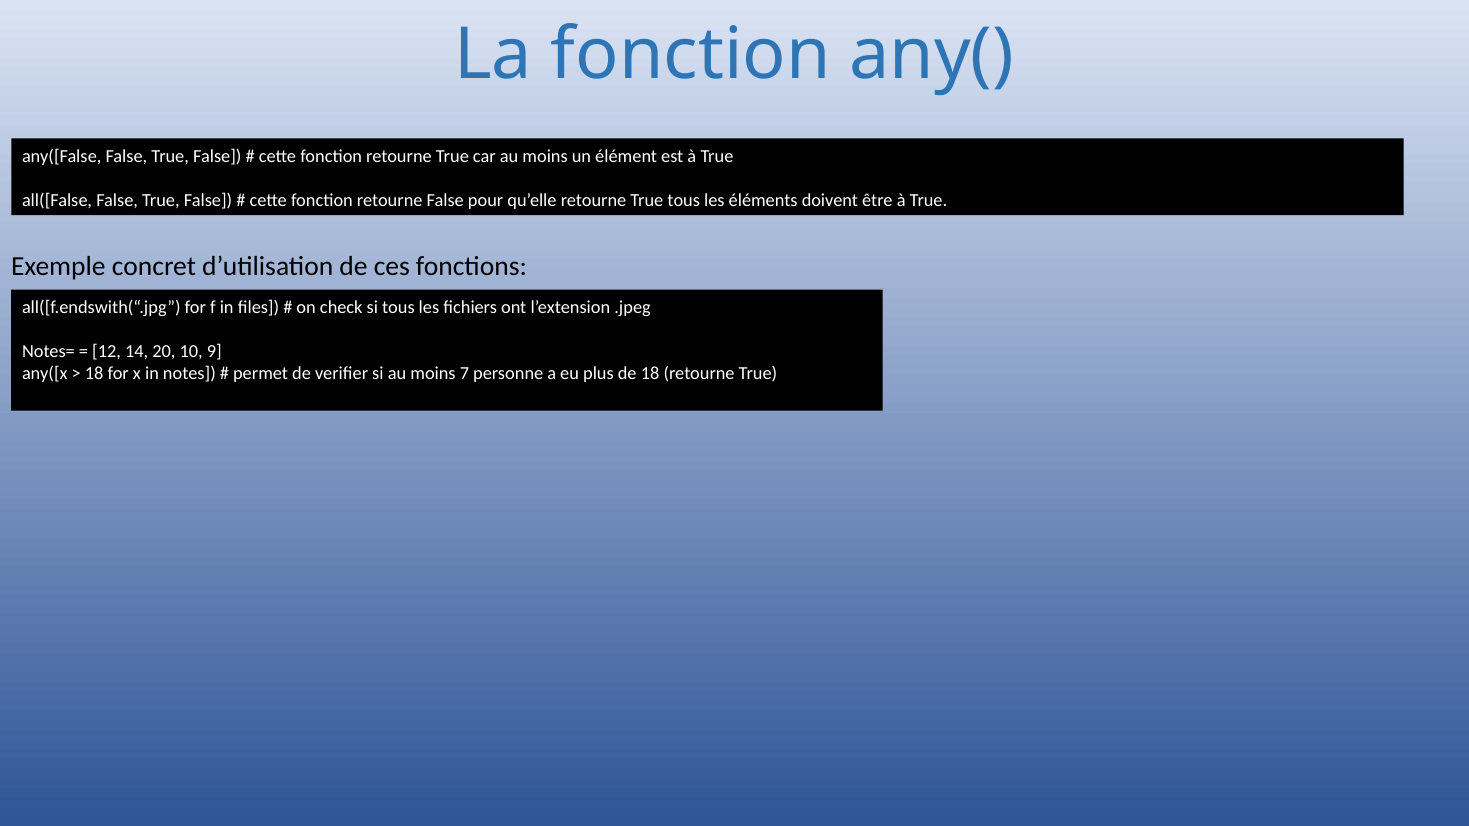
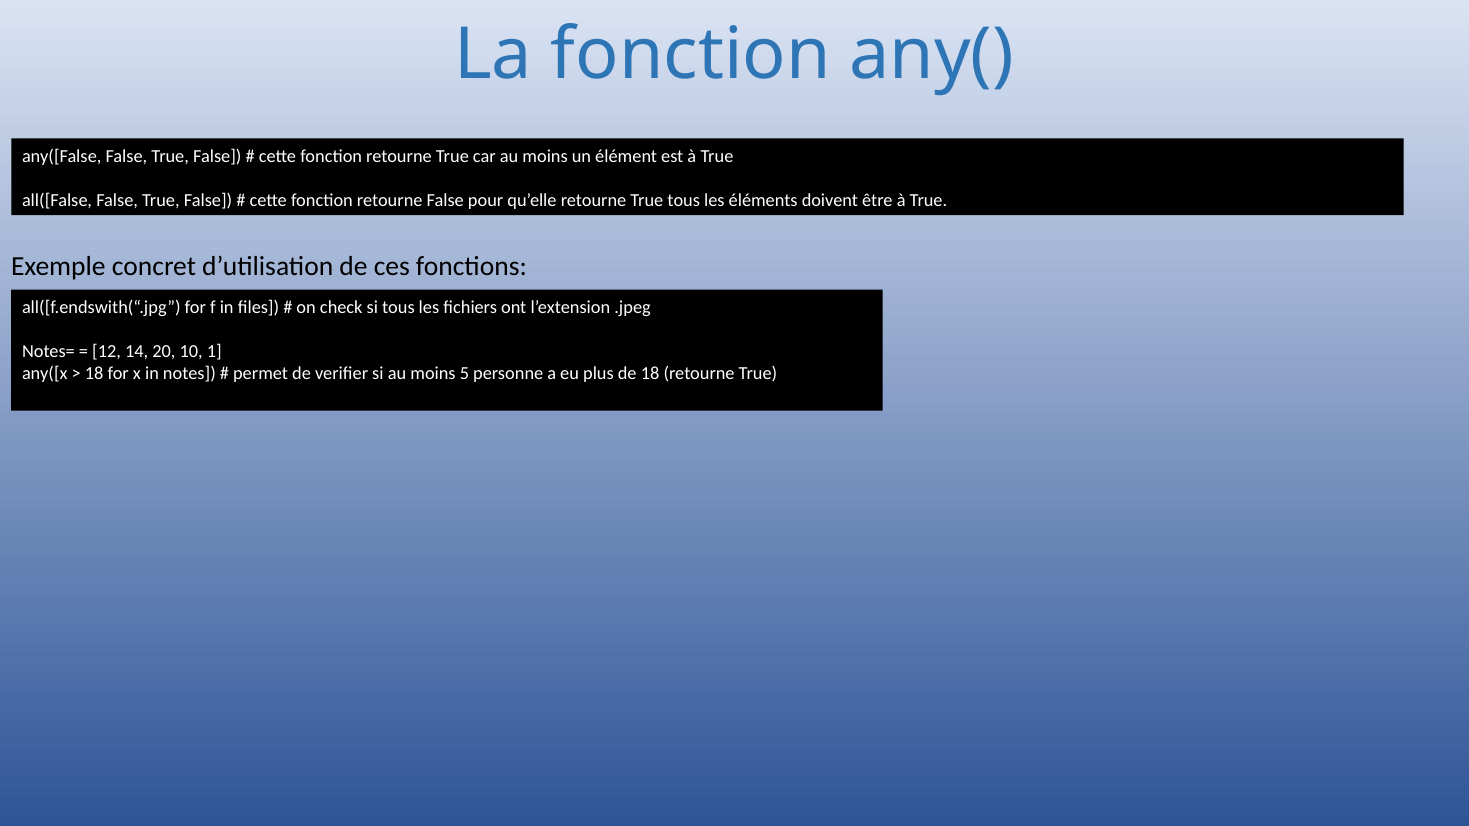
9: 9 -> 1 (214, 352)
7: 7 -> 5 (464, 374)
